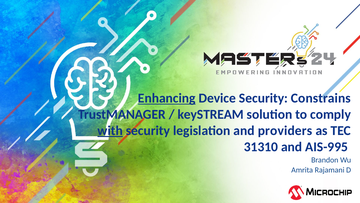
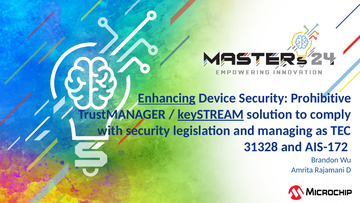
Constrains: Constrains -> Prohibitive (321, 98)
keySTREAM underline: none -> present (211, 114)
with underline: present -> none (110, 130)
providers: providers -> managing (285, 130)
31310: 31310 -> 31328 (261, 147)
AIS-995: AIS-995 -> AIS-172 (327, 147)
